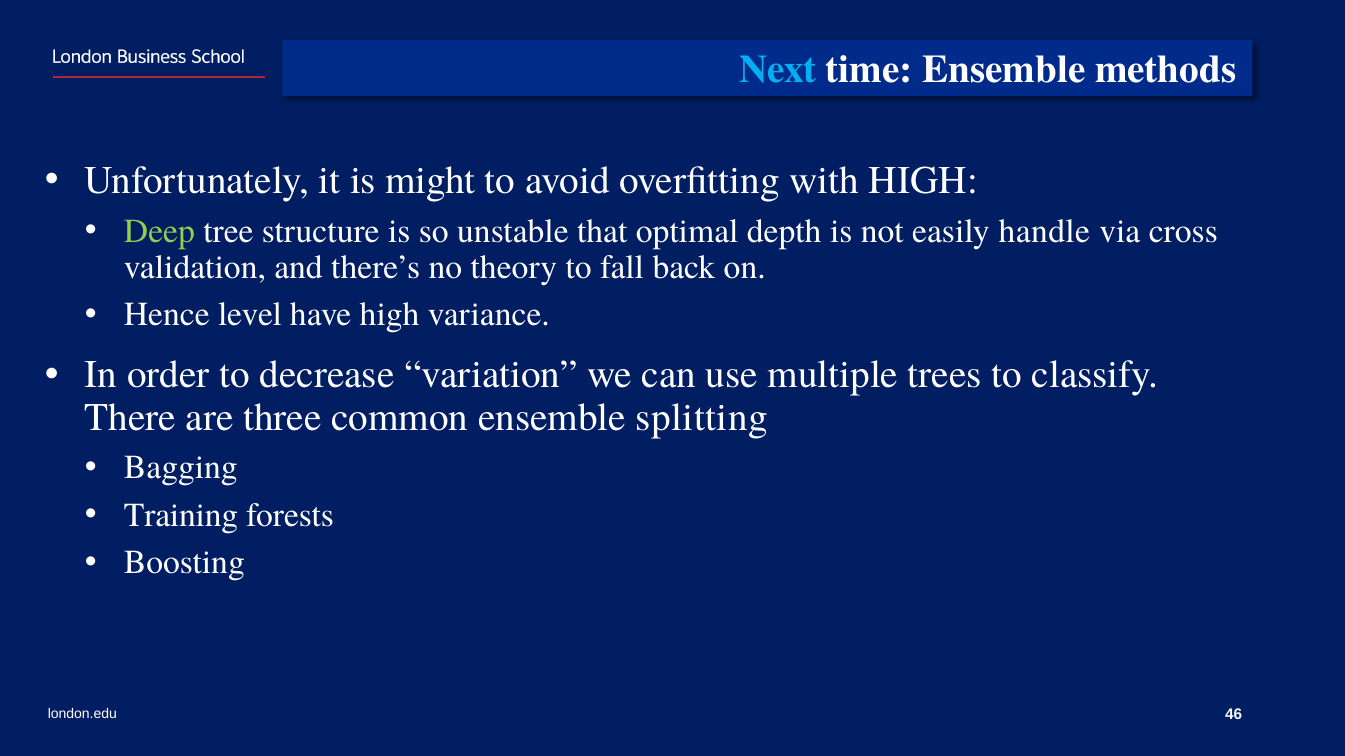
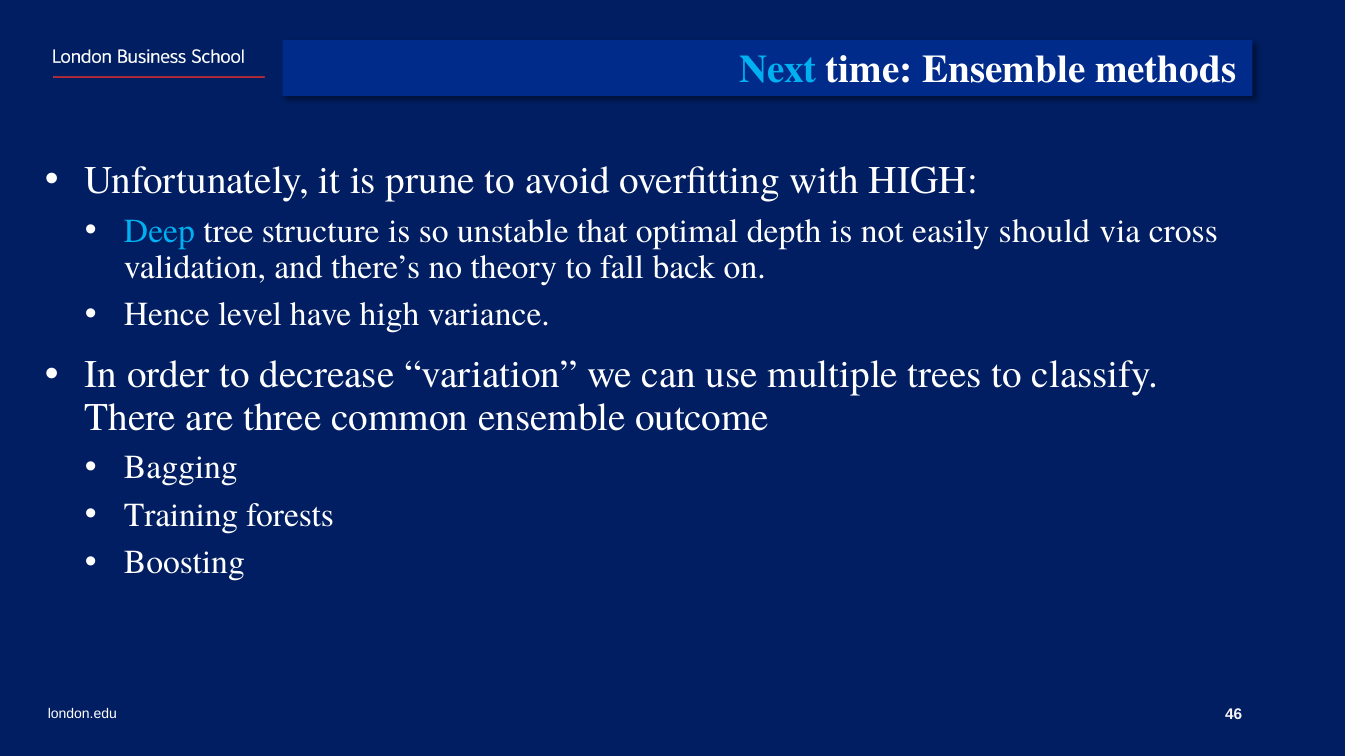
might: might -> prune (431, 181)
Deep colour: light green -> light blue (159, 231)
handle: handle -> should (1044, 231)
splitting: splitting -> outcome (702, 418)
